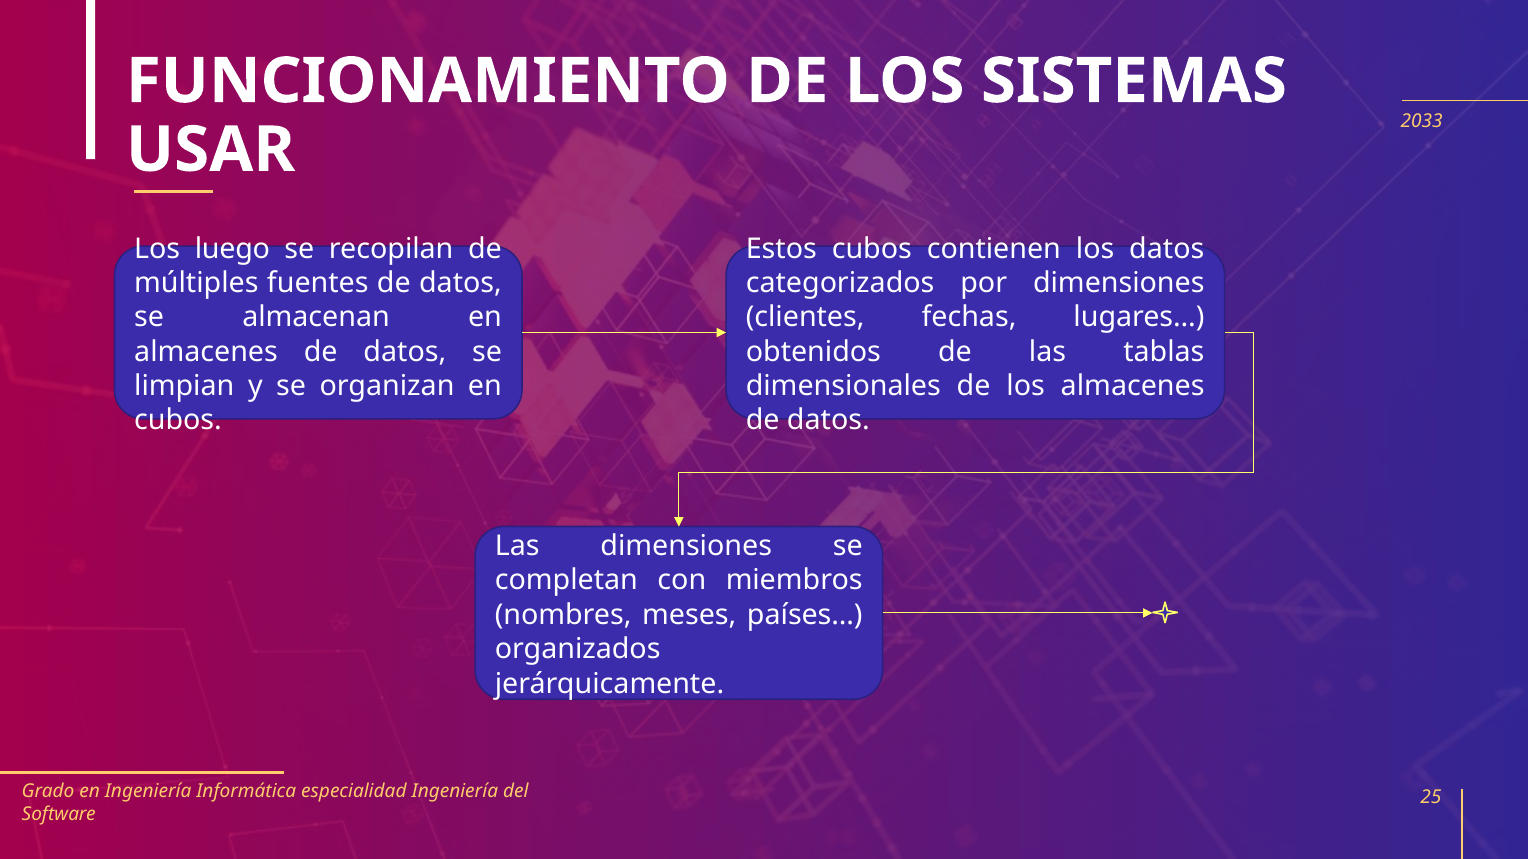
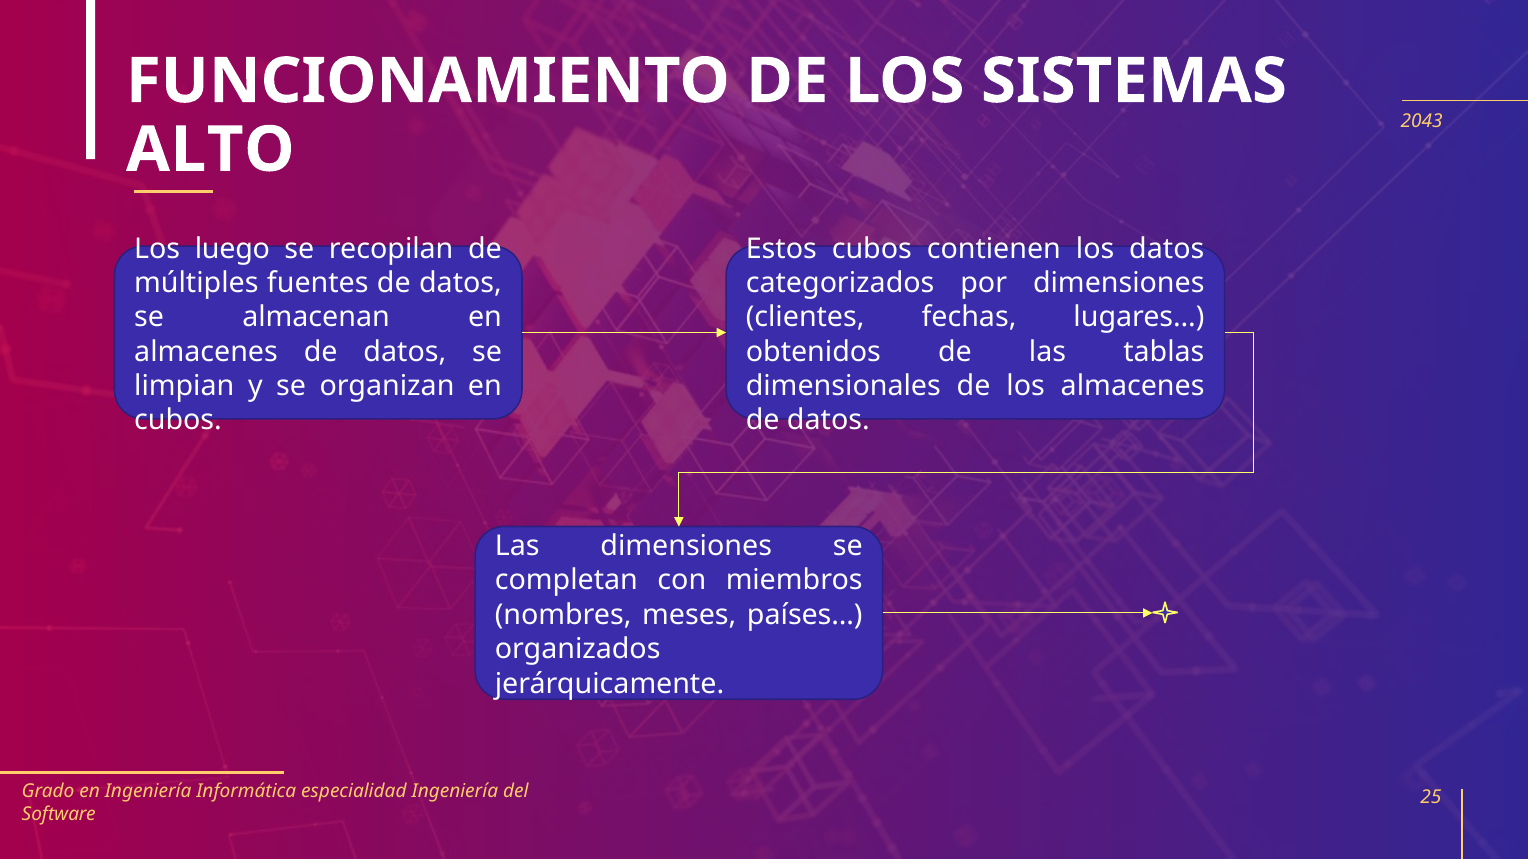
2033: 2033 -> 2043 (1422, 121)
USAR: USAR -> ALTO (210, 150)
